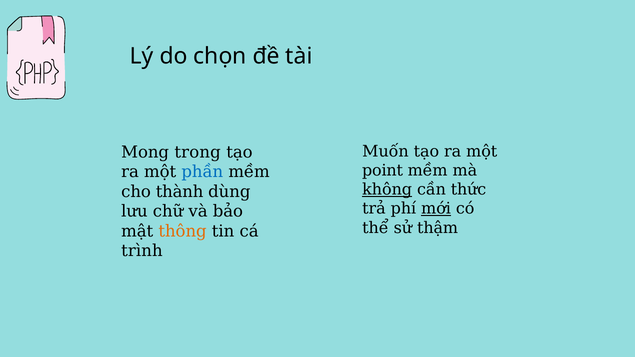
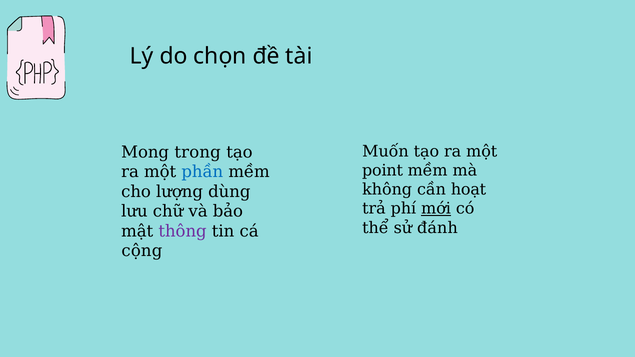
không underline: present -> none (387, 190)
thức: thức -> hoạt (469, 190)
thành: thành -> lượng (180, 192)
thậm: thậm -> đánh (437, 228)
thông colour: orange -> purple (183, 231)
trình: trình -> cộng (142, 251)
